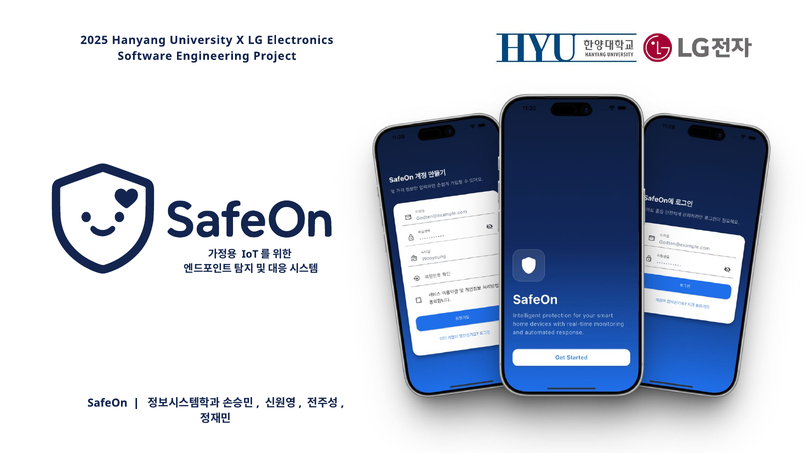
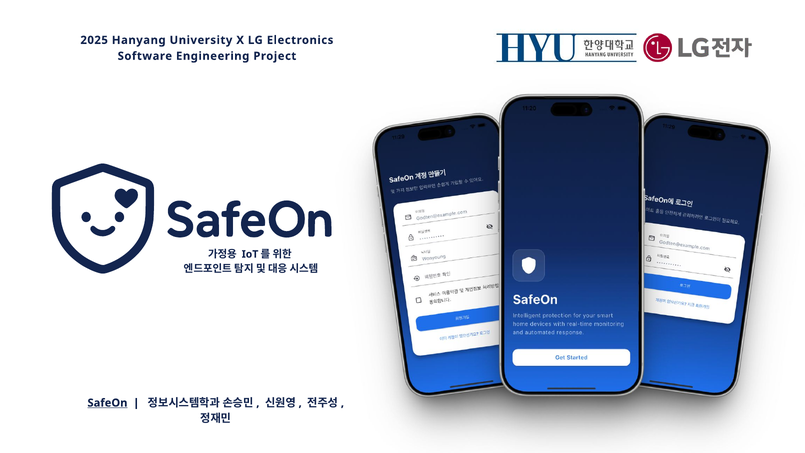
SafeOn underline: none -> present (107, 403)
